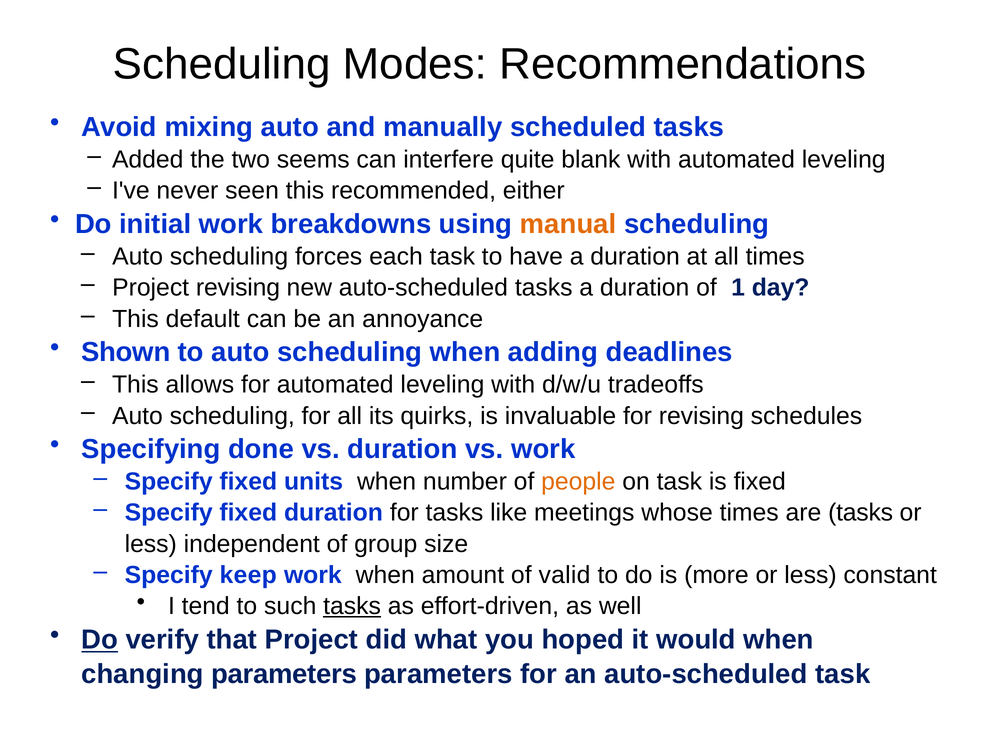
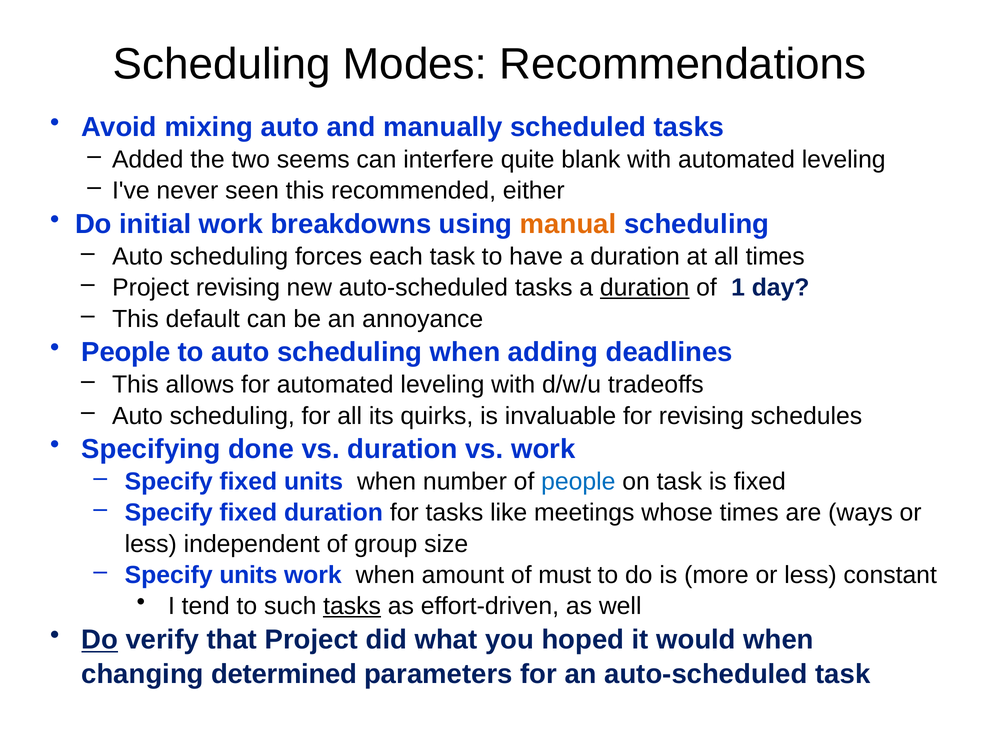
duration underline: none -> present (645, 288)
Shown: Shown -> People (126, 352)
people colour: orange -> blue (578, 482)
are tasks: tasks -> ways (861, 513)
Specify keep: keep -> units (248, 576)
valid: valid -> must (565, 576)
changing parameters: parameters -> determined (284, 675)
